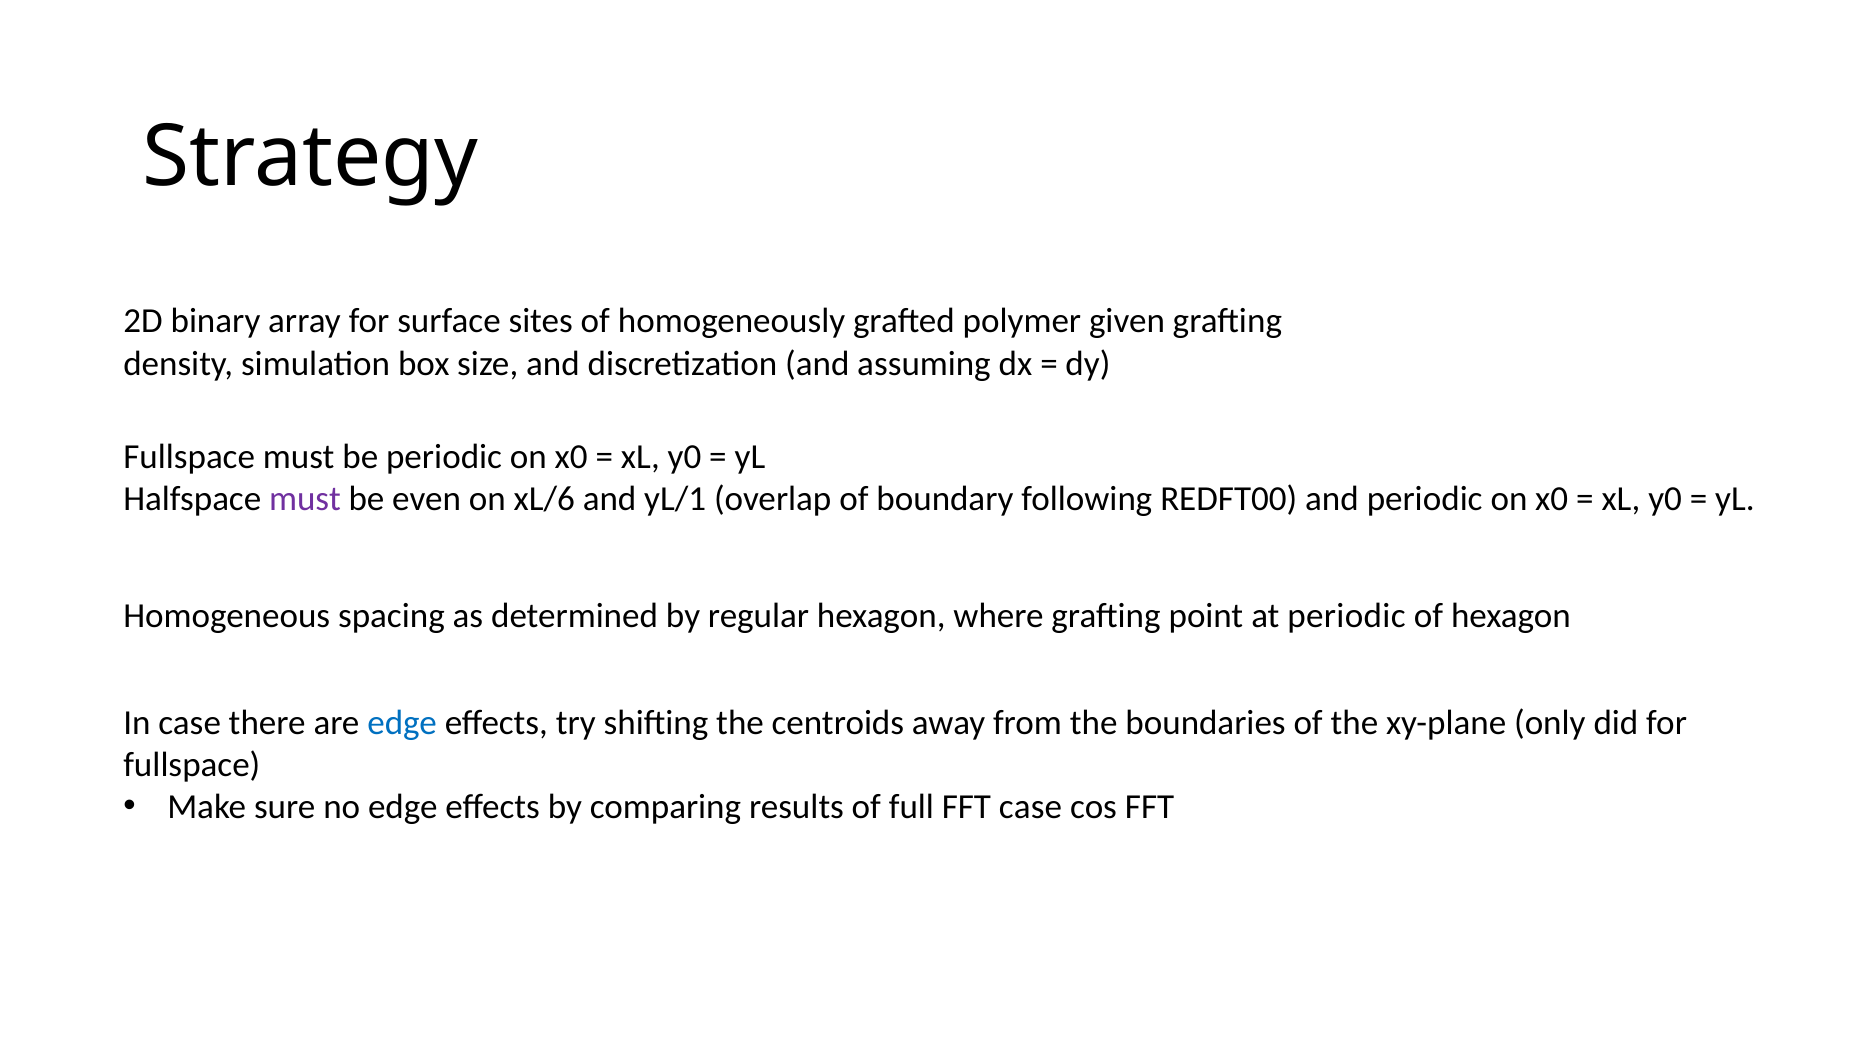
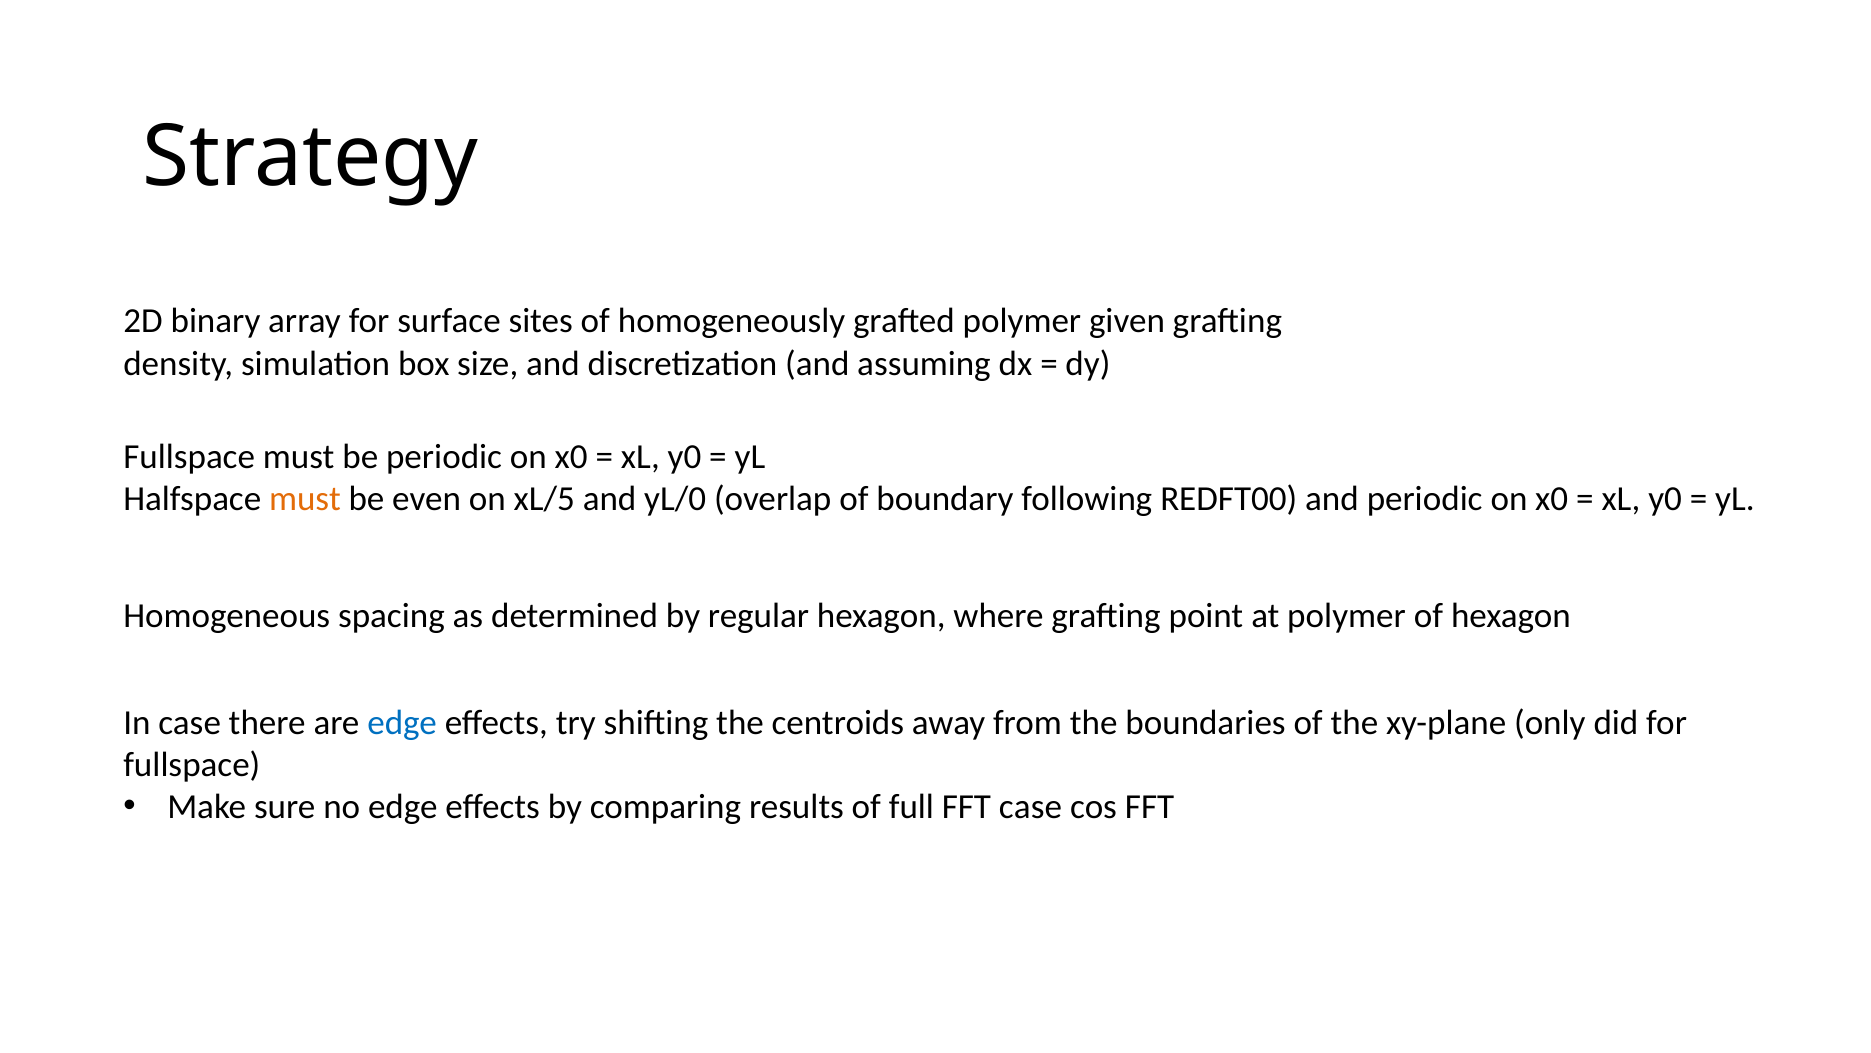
must colour: purple -> orange (305, 499)
xL/6: xL/6 -> xL/5 (544, 499)
yL/1: yL/1 -> yL/0 (675, 499)
at periodic: periodic -> polymer (1347, 615)
